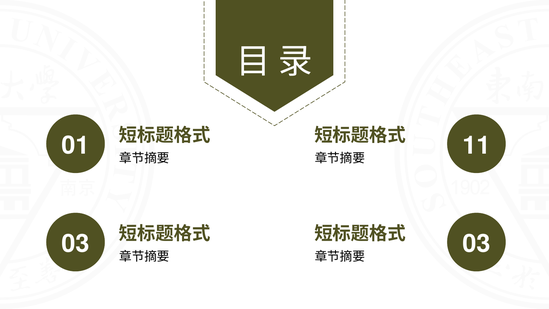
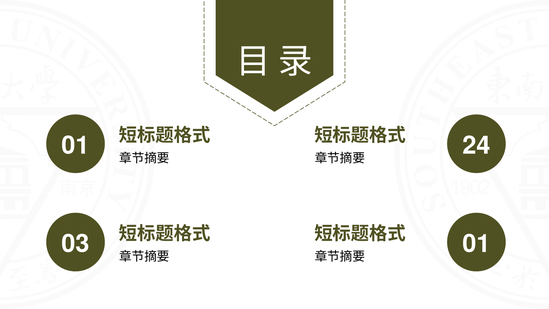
11: 11 -> 24 (476, 145)
03: 03 -> 01 (476, 244)
